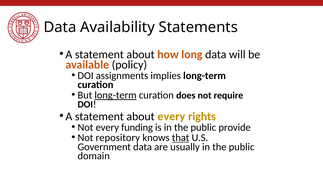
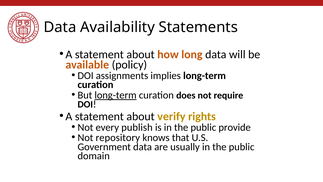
about every: every -> verify (171, 116)
funding: funding -> publish (137, 127)
that underline: present -> none (181, 138)
